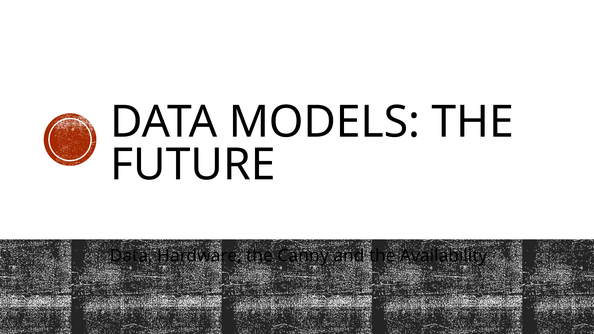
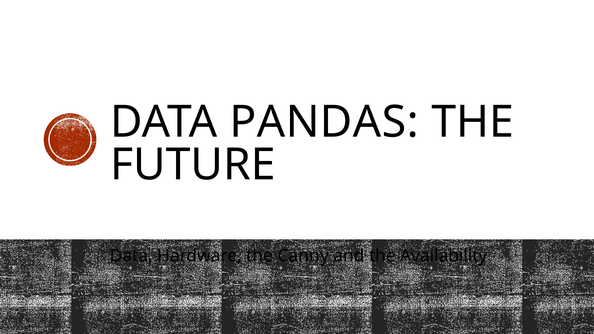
MODELS: MODELS -> PANDAS (324, 122)
